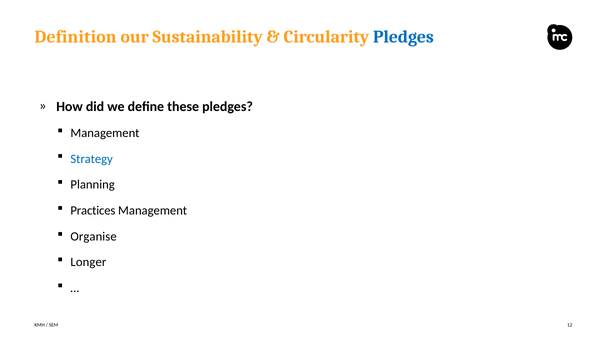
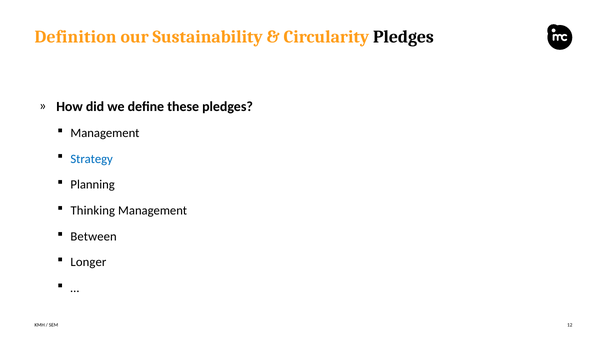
Pledges colour: blue -> black (403, 37)
Practices: Practices -> Thinking (93, 210)
Organise: Organise -> Between (94, 236)
